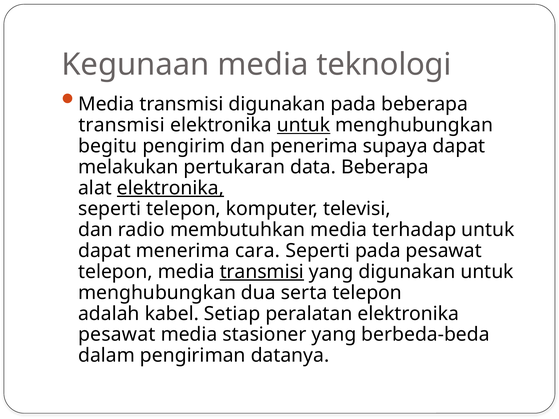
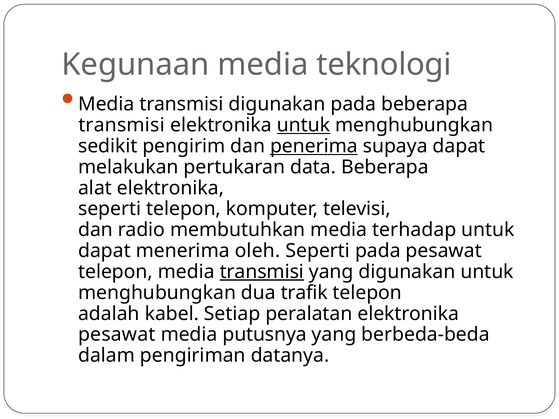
begitu: begitu -> sedikit (108, 146)
penerima underline: none -> present (314, 146)
elektronika underline: present -> none (170, 188)
cara: cara -> oleh (258, 251)
serta: serta -> trafik (304, 293)
stasioner: stasioner -> putusnya (265, 335)
